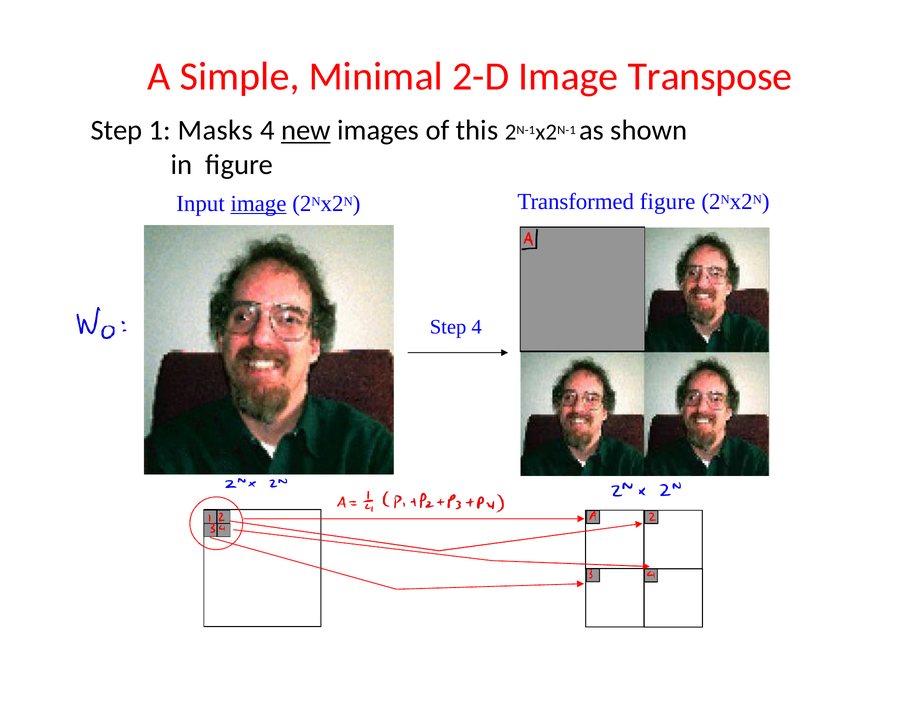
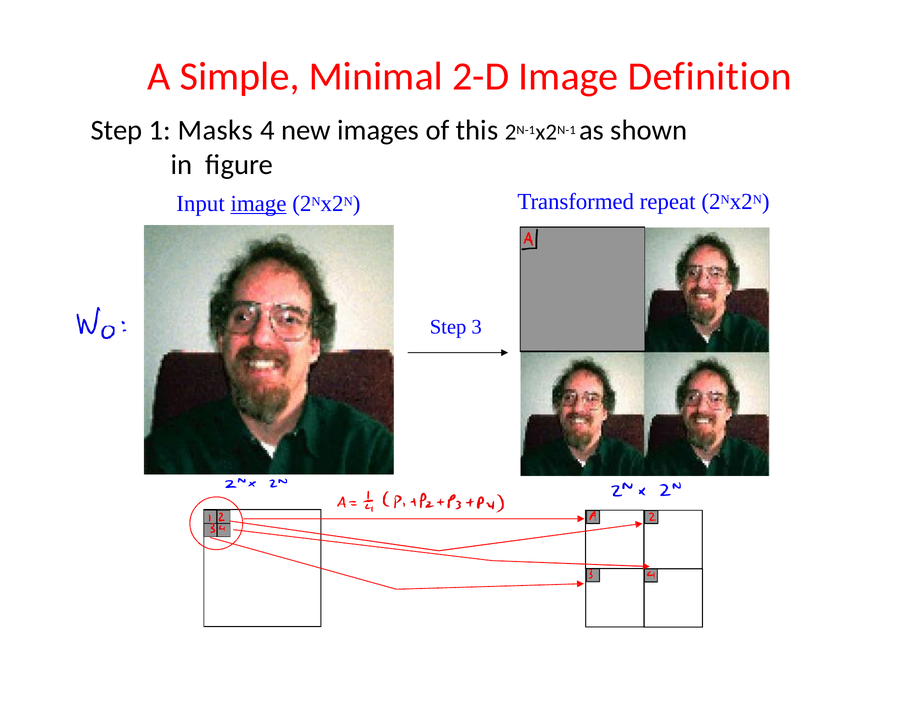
Transpose: Transpose -> Definition (710, 76)
new underline: present -> none (306, 130)
Transformed figure: figure -> repeat (668, 202)
Step 4: 4 -> 3 (477, 327)
